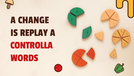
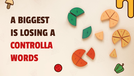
CHANGE: CHANGE -> BIGGEST (34, 20)
REPLAY: REPLAY -> LOSING (34, 32)
